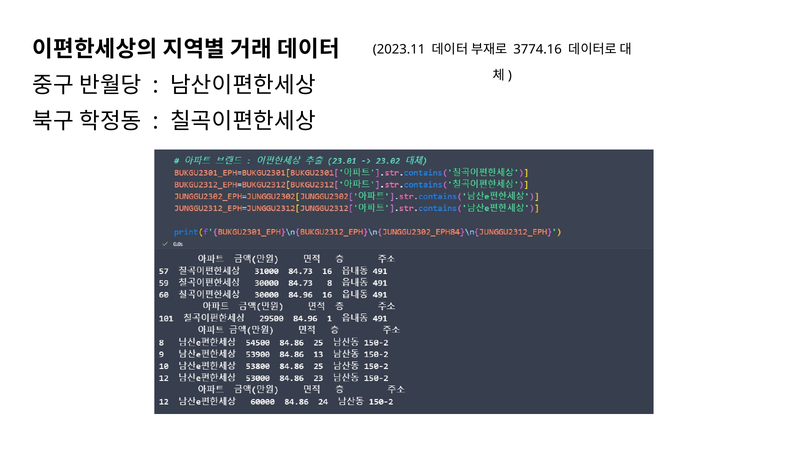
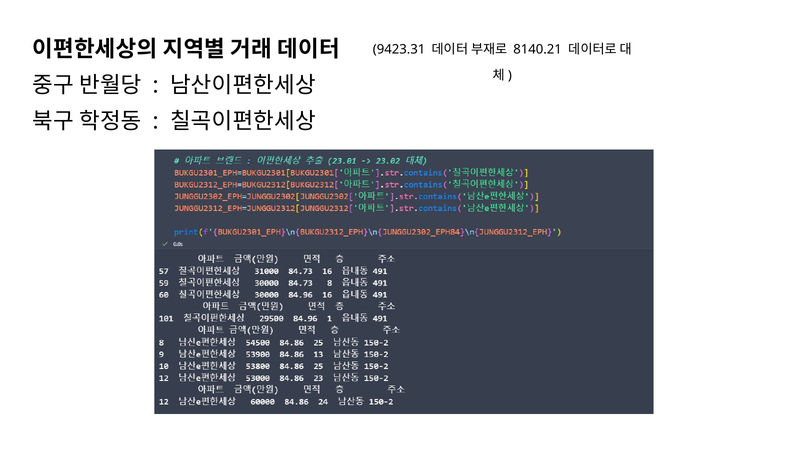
2023.11: 2023.11 -> 9423.31 (399, 49)
3774.16: 3774.16 -> 8140.21 (538, 49)
